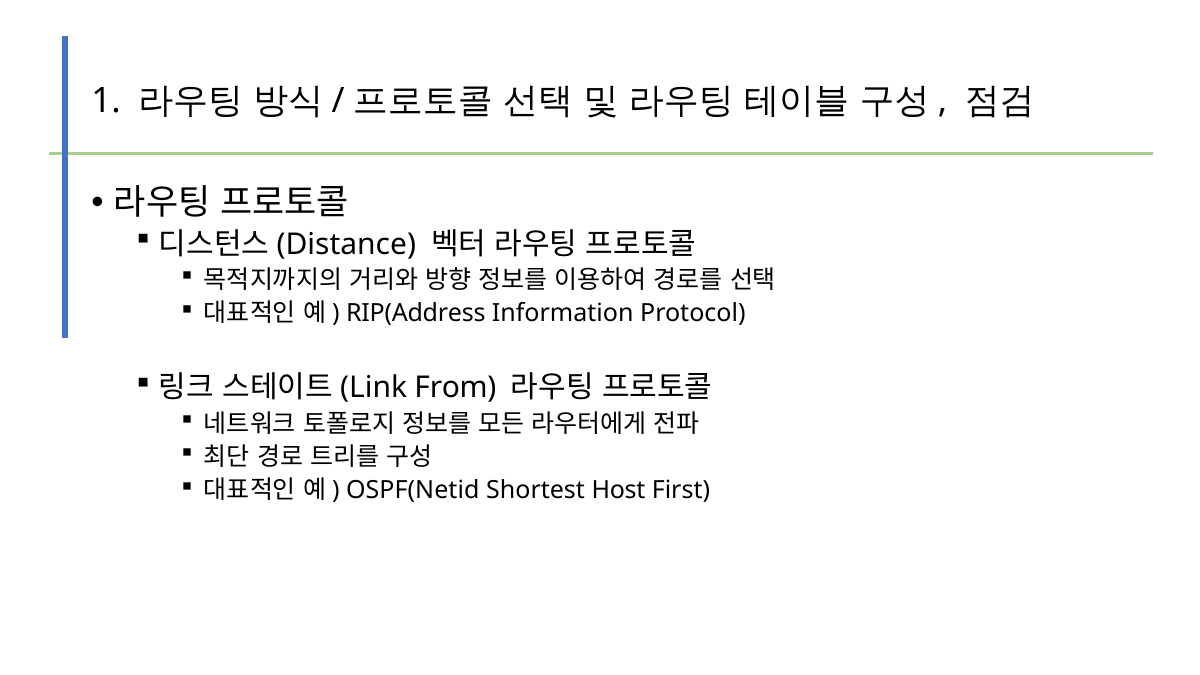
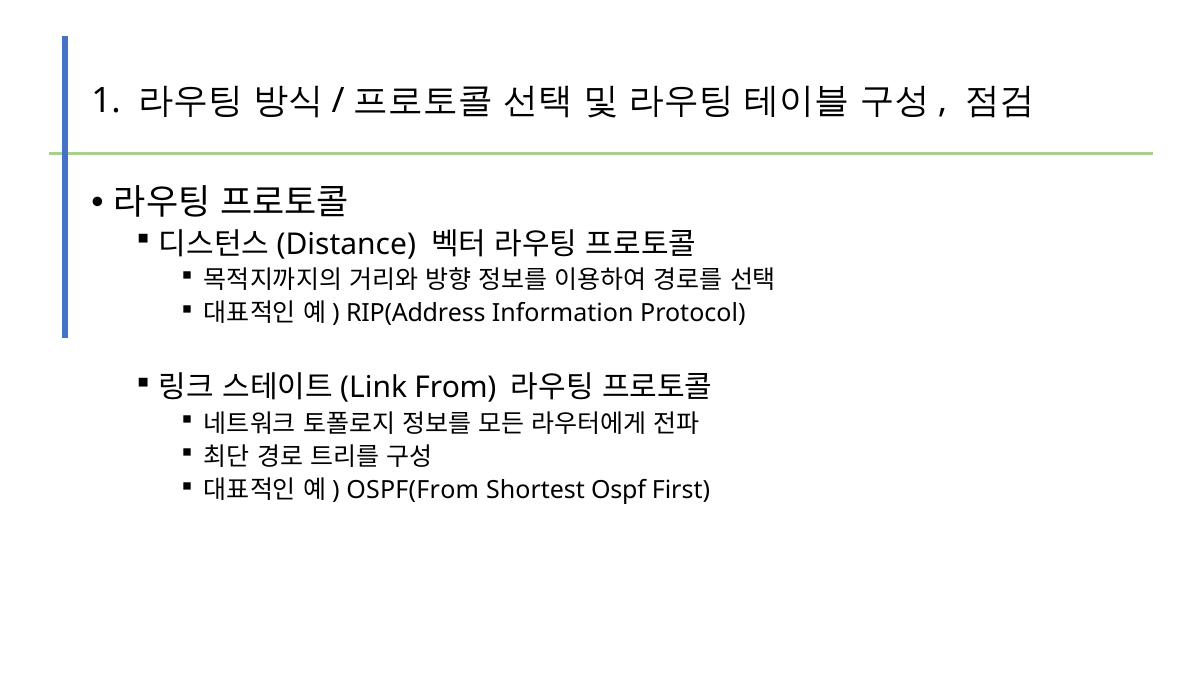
OSPF(Netid: OSPF(Netid -> OSPF(From (413, 490)
Host: Host -> Ospf (619, 490)
